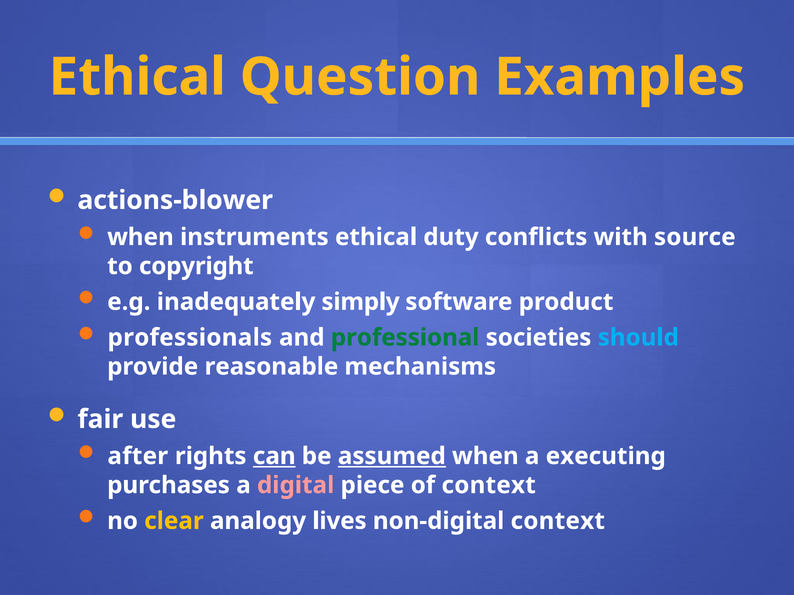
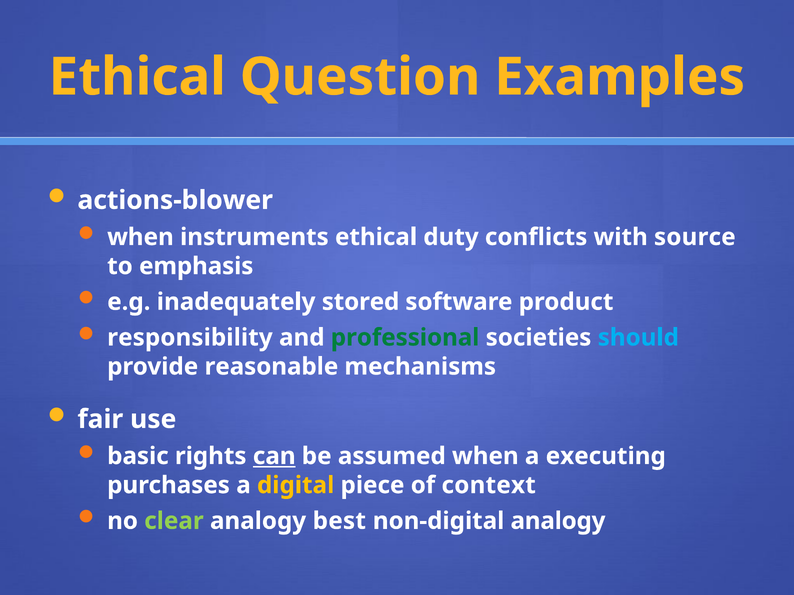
copyright: copyright -> emphasis (196, 266)
simply: simply -> stored (361, 302)
professionals: professionals -> responsibility (190, 338)
after: after -> basic (138, 456)
assumed underline: present -> none (392, 456)
digital colour: pink -> yellow (296, 486)
clear colour: yellow -> light green (174, 521)
lives: lives -> best (339, 521)
non-digital context: context -> analogy (558, 521)
